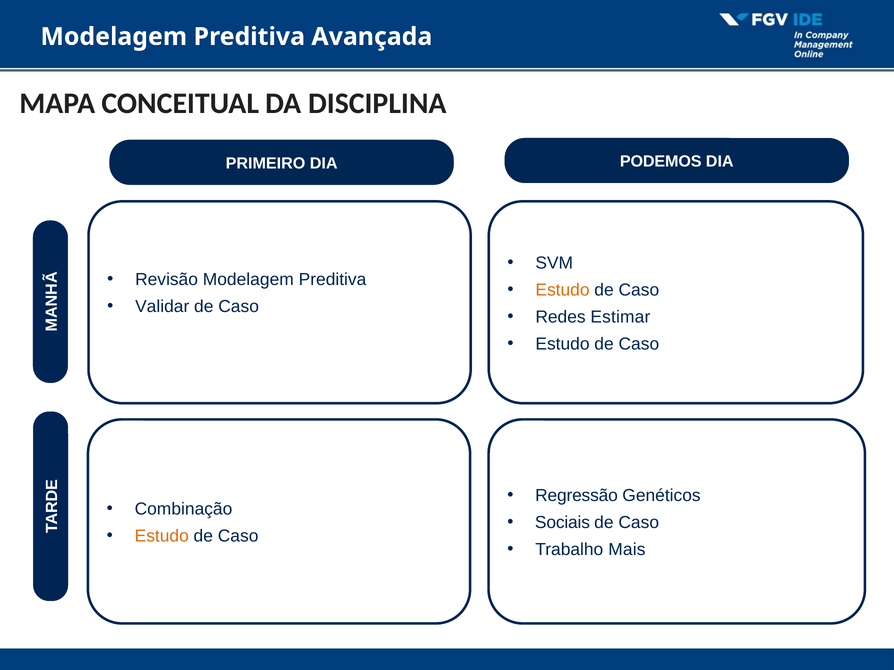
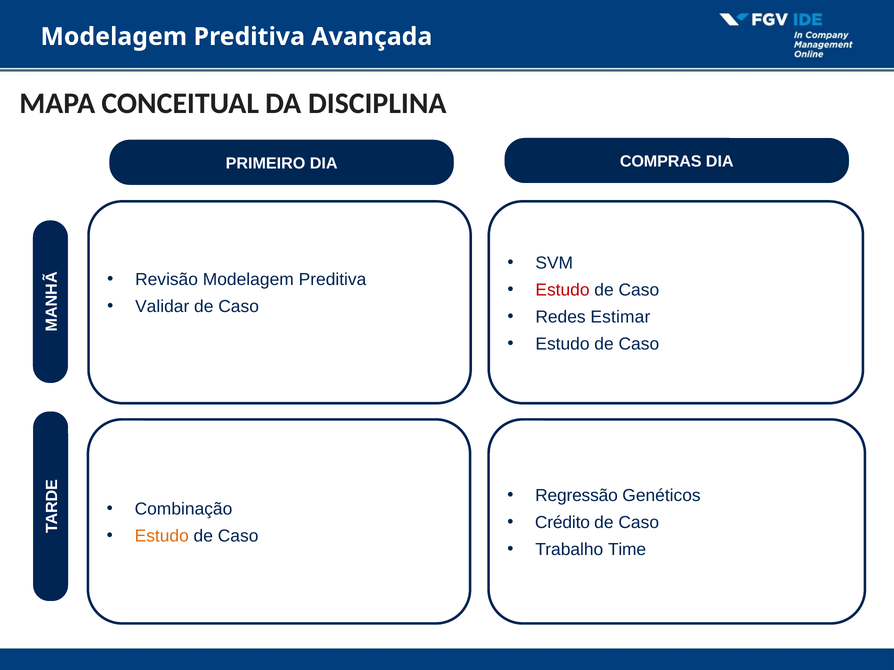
PODEMOS: PODEMOS -> COMPRAS (661, 162)
Estudo colour: orange -> red (562, 290)
Sociais: Sociais -> Crédito (562, 523)
Mais: Mais -> Time (627, 550)
